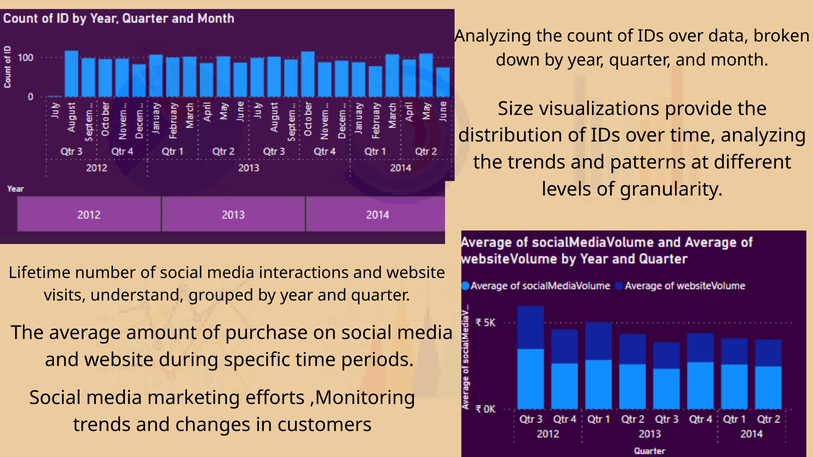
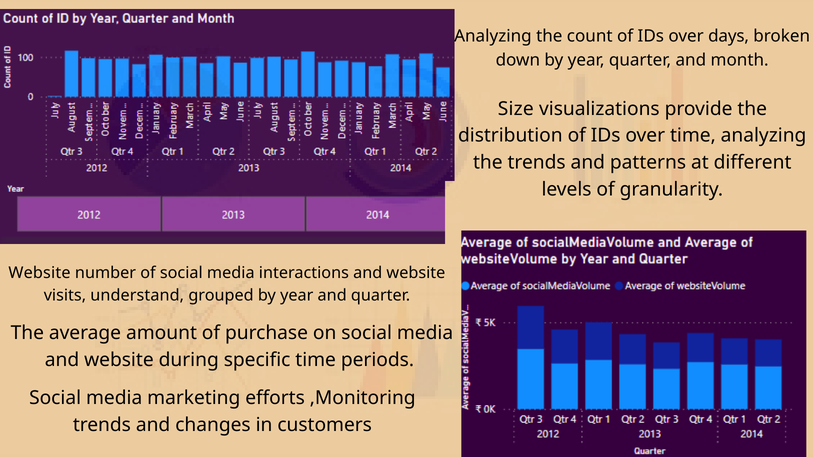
data: data -> days (729, 36)
Lifetime: Lifetime -> Website (39, 273)
